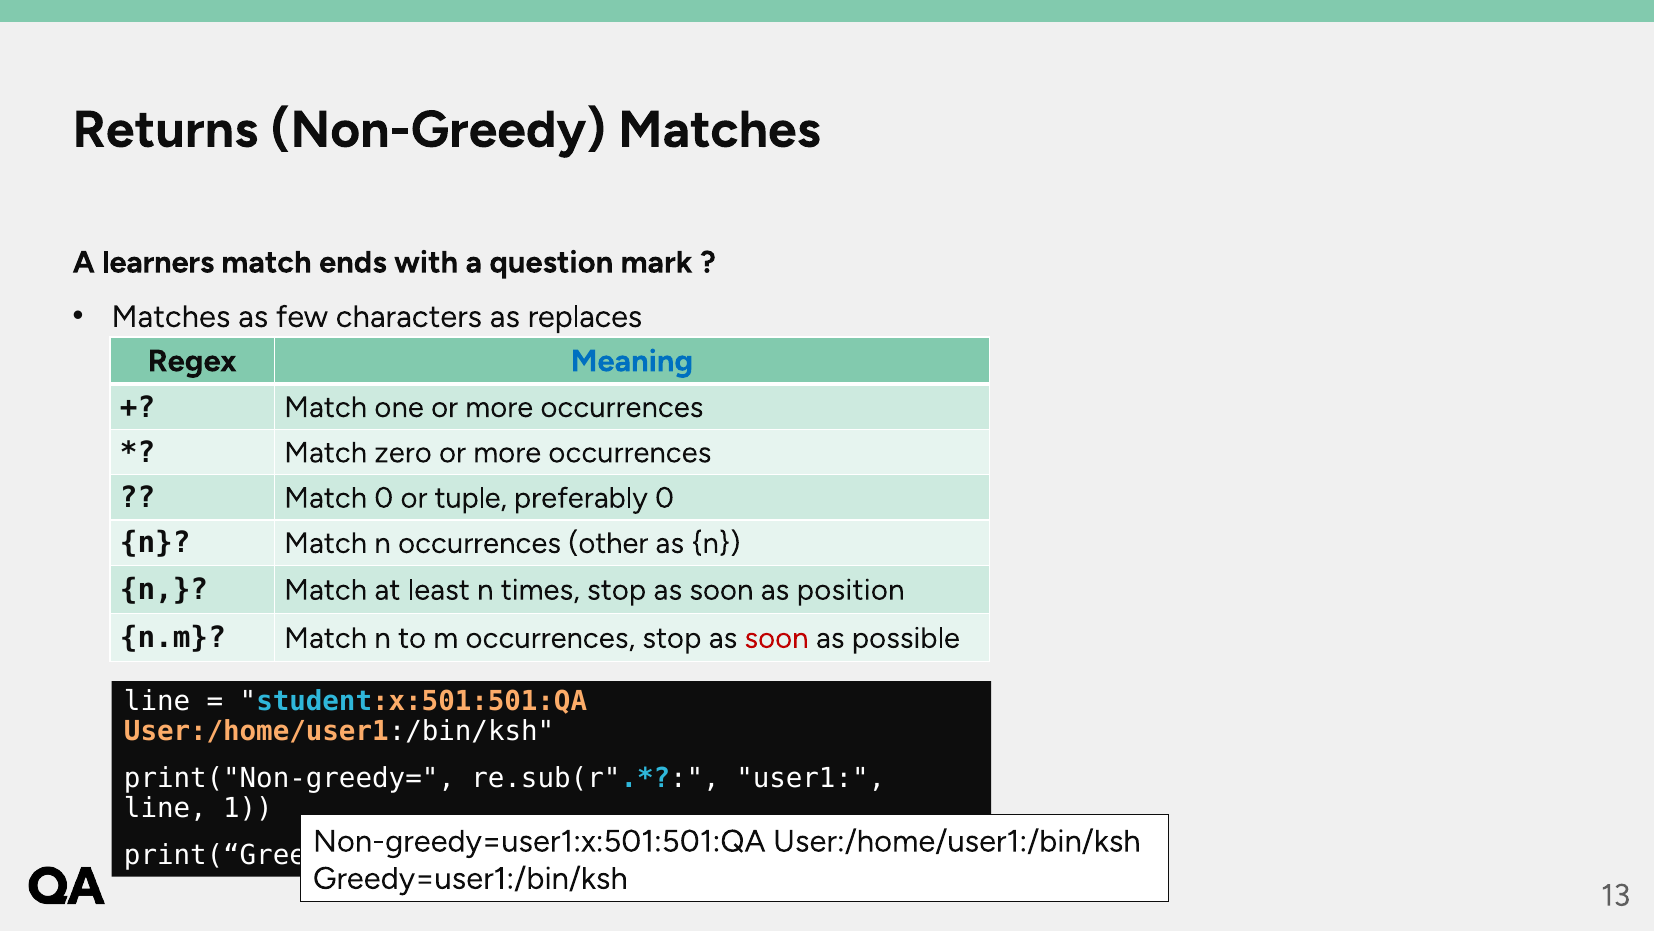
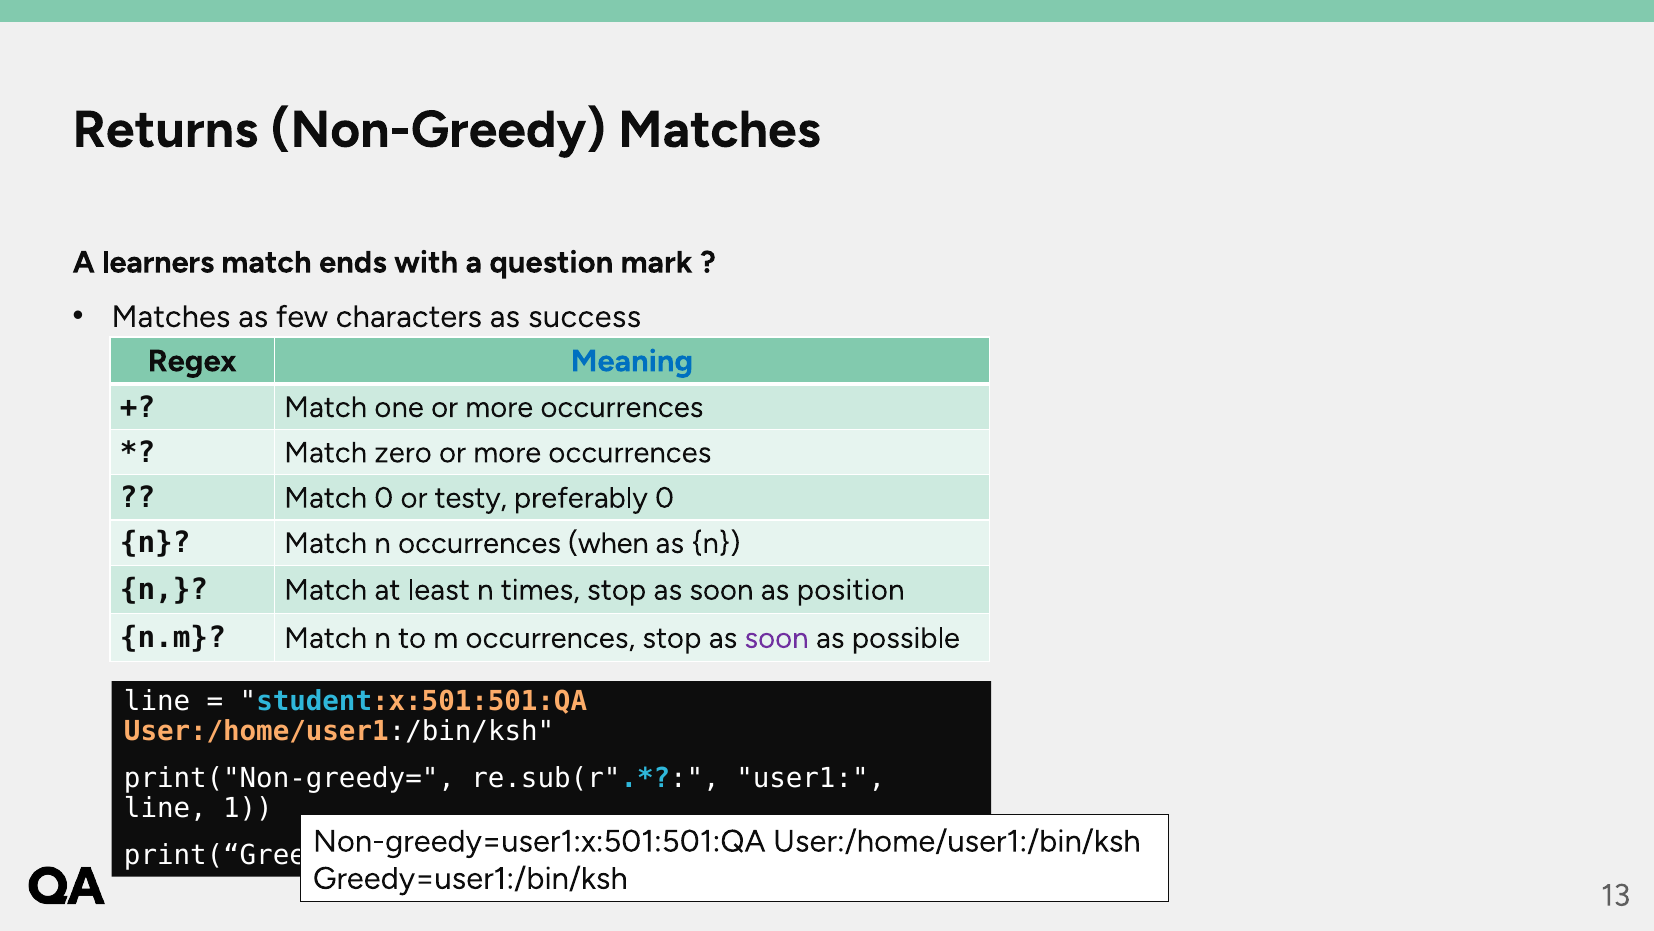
replaces: replaces -> success (585, 317)
tuple: tuple -> testy (471, 498)
other: other -> when (608, 543)
soon colour: red -> purple (776, 638)
